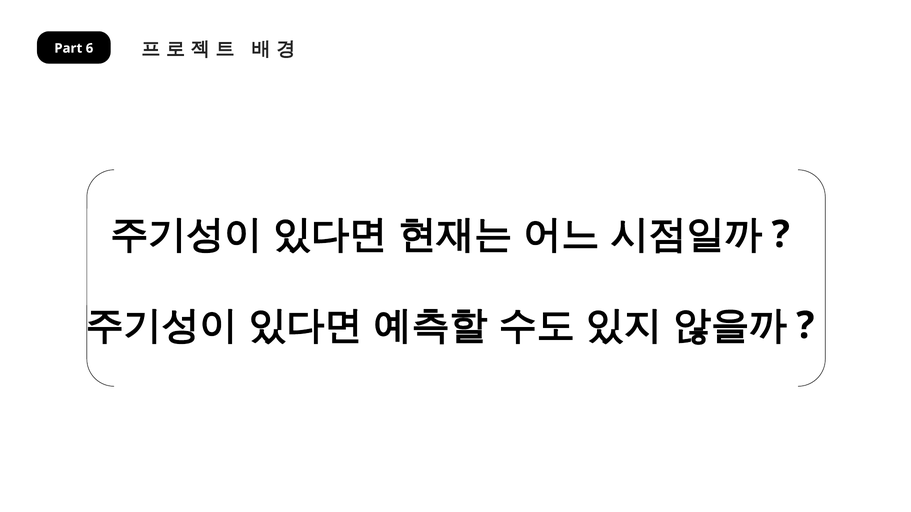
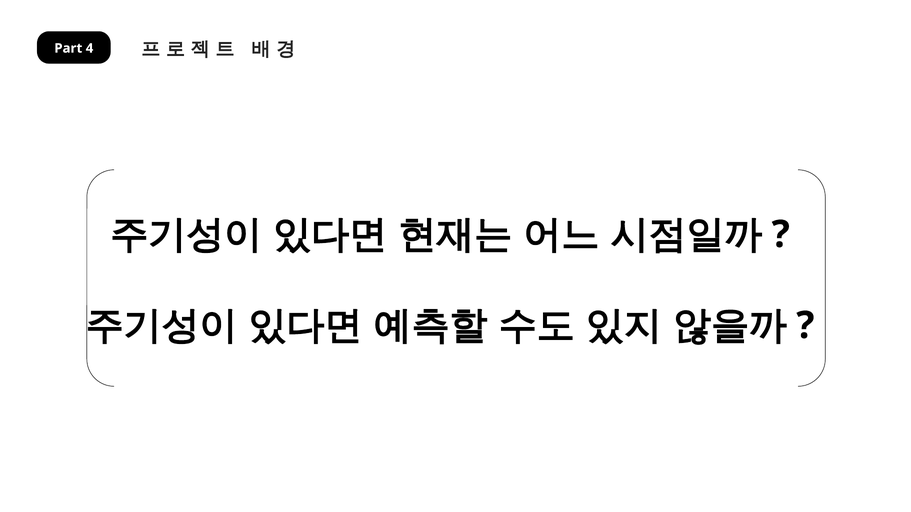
6: 6 -> 4 (90, 48)
